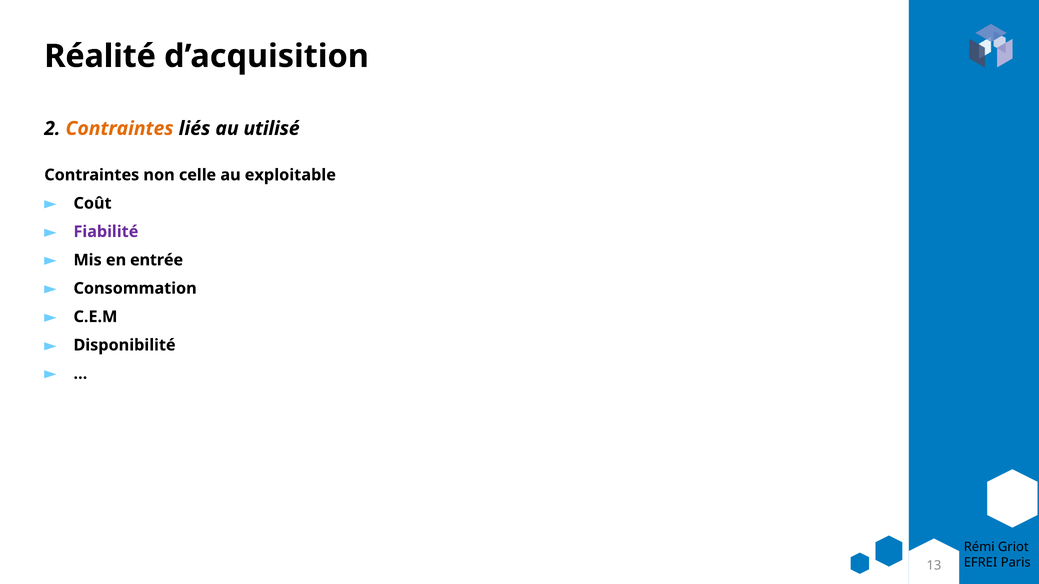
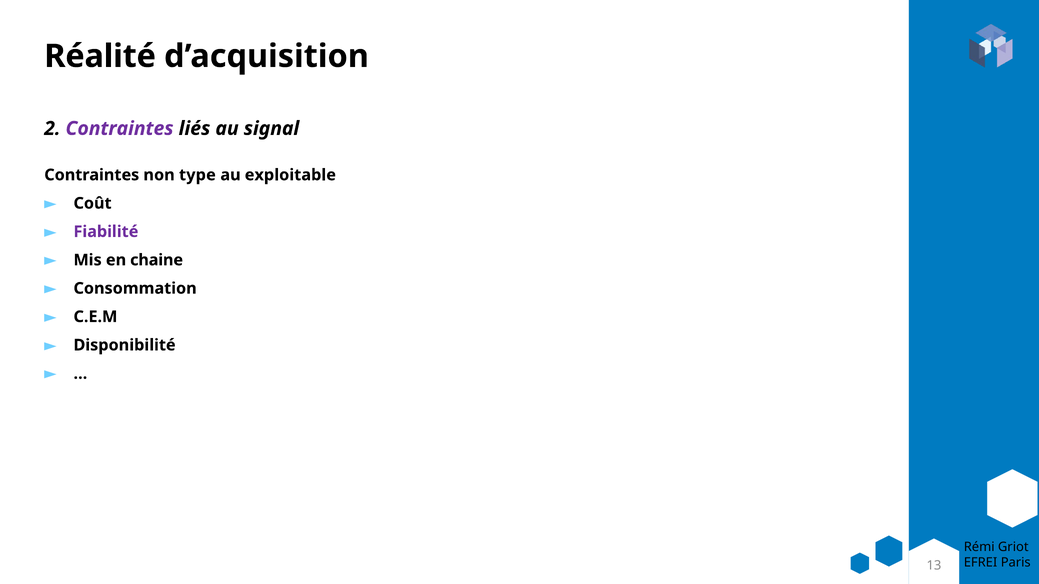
Contraintes colour: orange -> purple (120, 129)
utilisé: utilisé -> signal (272, 129)
celle: celle -> type (197, 175)
entrée: entrée -> chaine (157, 260)
